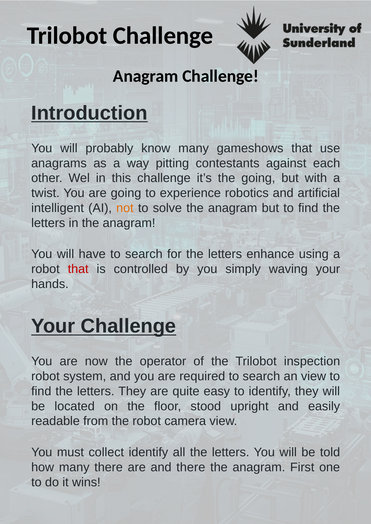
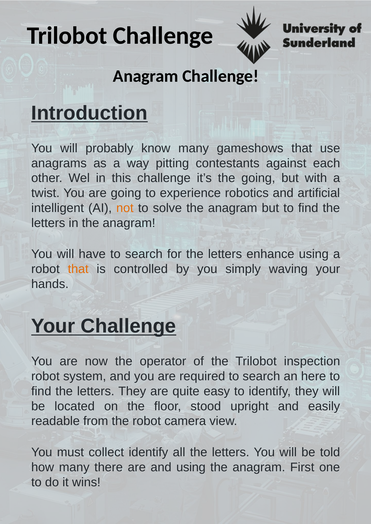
that colour: red -> orange (78, 269)
an view: view -> here (314, 377)
and there: there -> using (191, 468)
